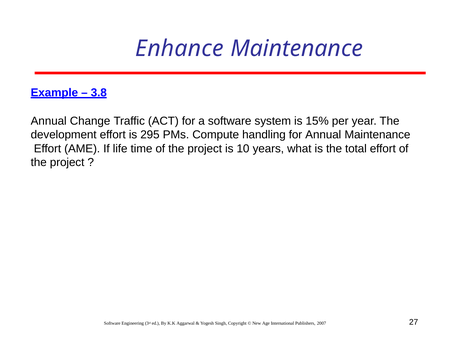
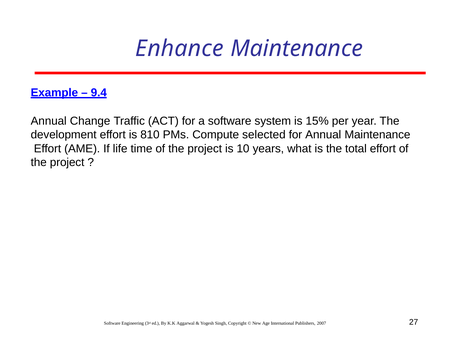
3.8: 3.8 -> 9.4 (99, 93)
295: 295 -> 810 (150, 135)
handling: handling -> selected (264, 135)
